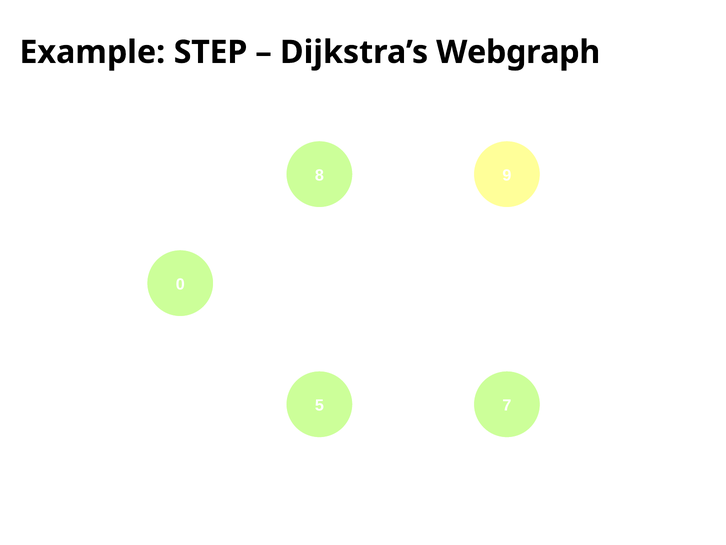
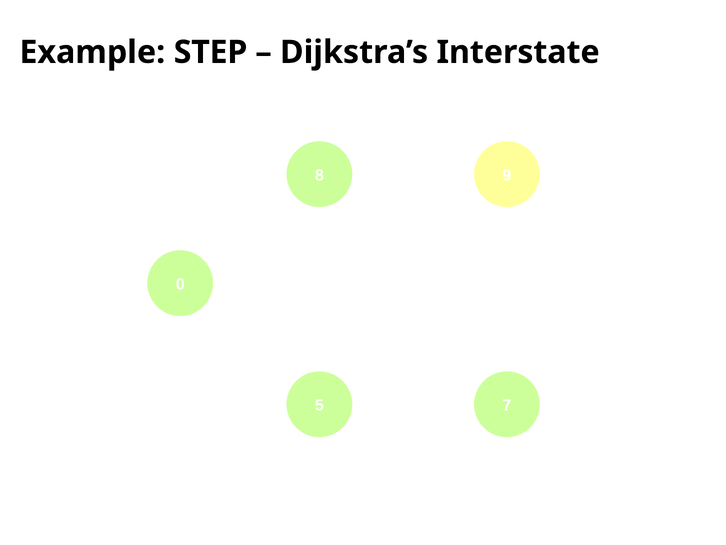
Webgraph: Webgraph -> Interstate (518, 52)
